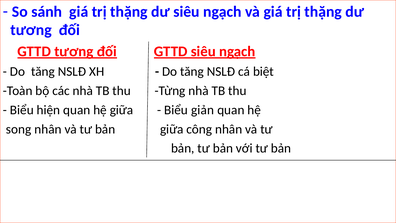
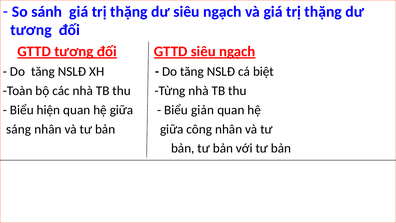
song: song -> sáng (19, 129)
